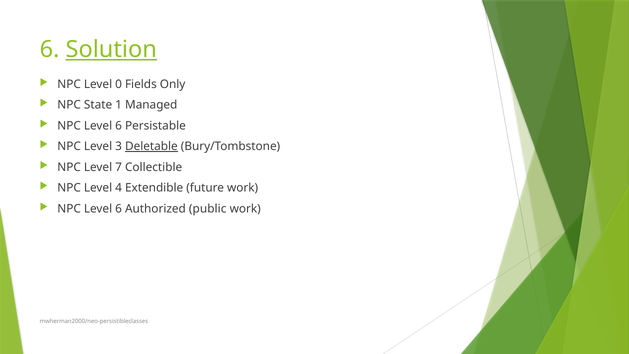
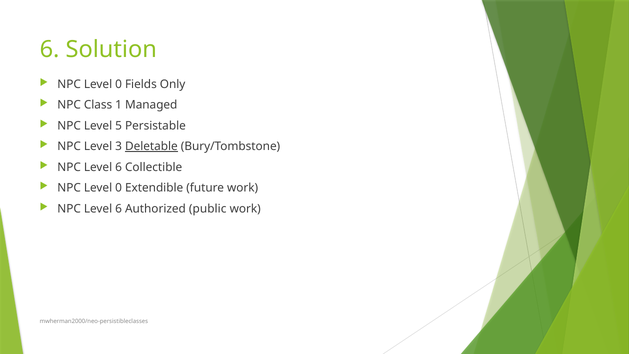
Solution underline: present -> none (111, 50)
State: State -> Class (98, 105)
6: 6 -> 5 (119, 126)
7: 7 -> 6 (119, 167)
4: 4 -> 0 (119, 188)
